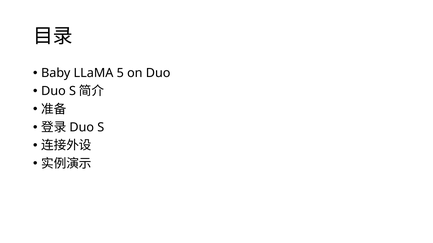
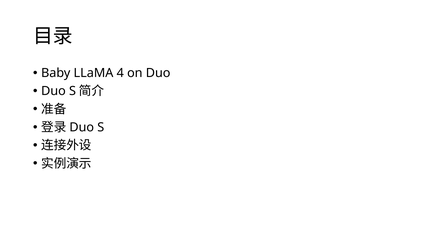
5: 5 -> 4 (120, 73)
